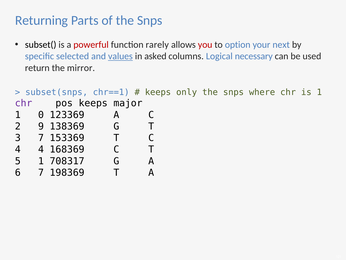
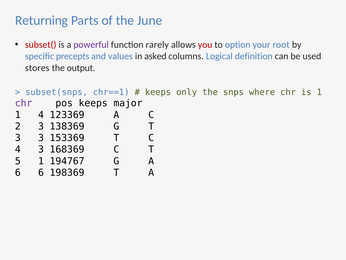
of the Snps: Snps -> June (150, 20)
subset( colour: black -> red (41, 45)
powerful colour: red -> purple (91, 45)
next: next -> root (281, 45)
selected: selected -> precepts (73, 56)
values underline: present -> none (120, 56)
necessary: necessary -> definition (254, 56)
return: return -> stores (37, 68)
mirror: mirror -> output (81, 68)
1 0: 0 -> 4 (41, 115)
2 9: 9 -> 3 (41, 126)
3 7: 7 -> 3 (41, 138)
4 4: 4 -> 3 (41, 149)
708317: 708317 -> 194767 (67, 161)
6 7: 7 -> 6 (41, 172)
